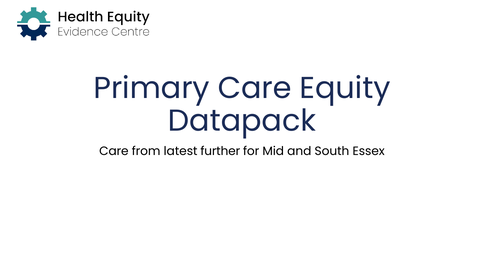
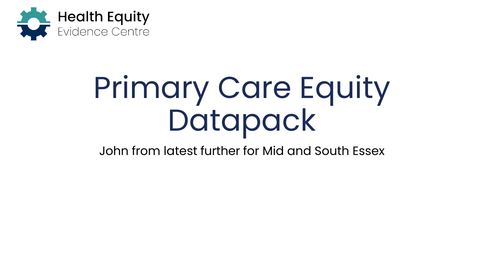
Care: Care -> John (114, 151)
